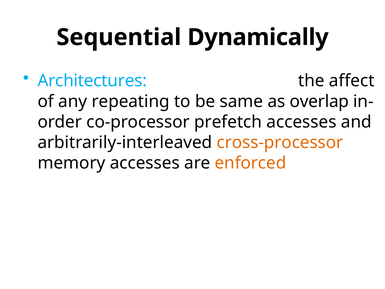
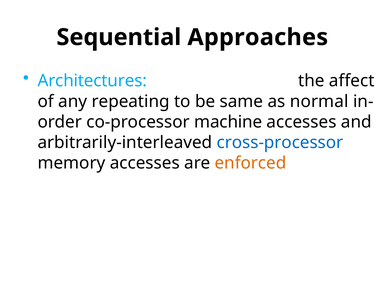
Dynamically: Dynamically -> Approaches (258, 37)
overlap: overlap -> normal (319, 101)
prefetch: prefetch -> machine (228, 122)
cross-processor colour: orange -> blue (280, 142)
